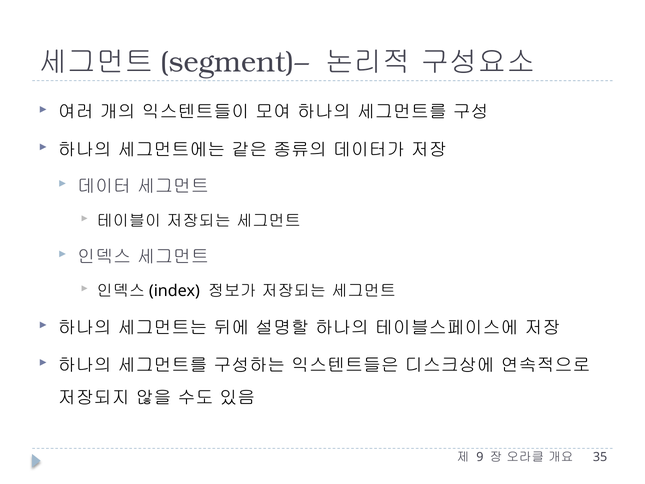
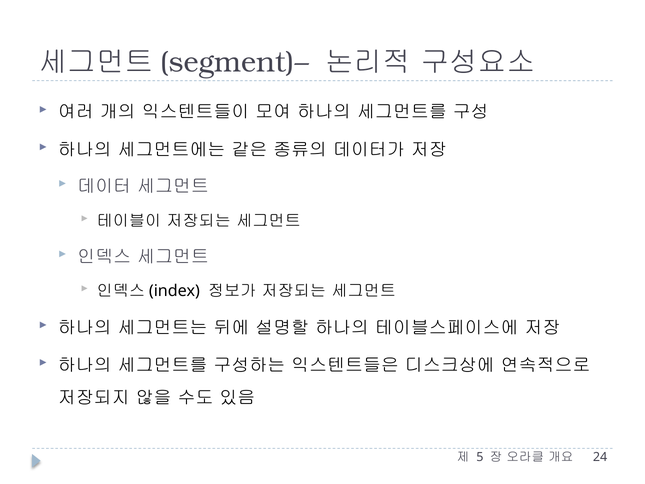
9: 9 -> 5 (480, 457)
35: 35 -> 24 (600, 457)
